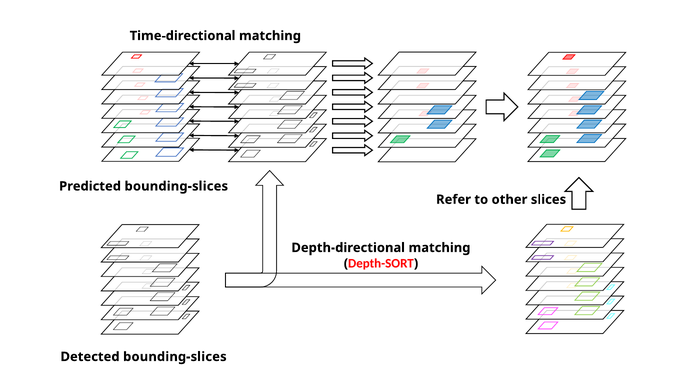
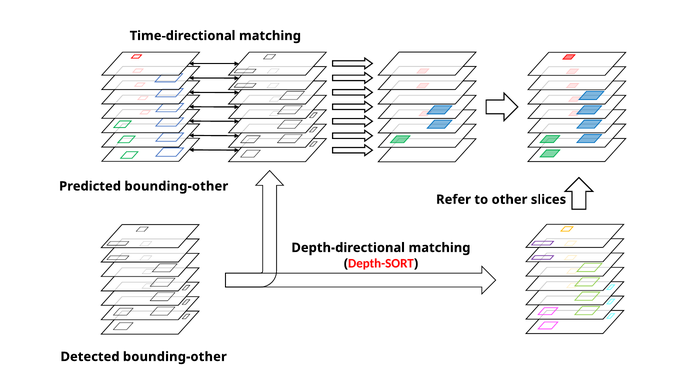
Predicted bounding-slices: bounding-slices -> bounding-other (176, 186)
Detected bounding-slices: bounding-slices -> bounding-other (175, 357)
